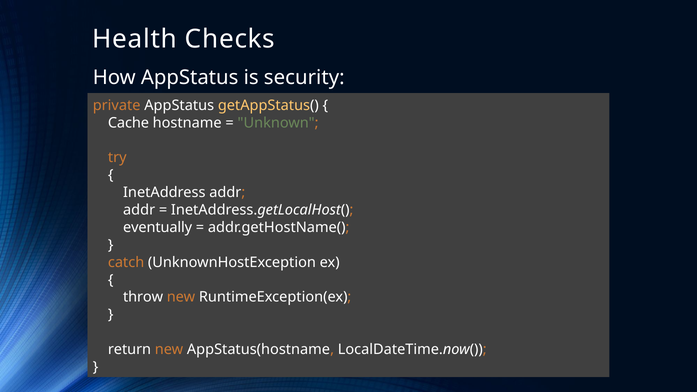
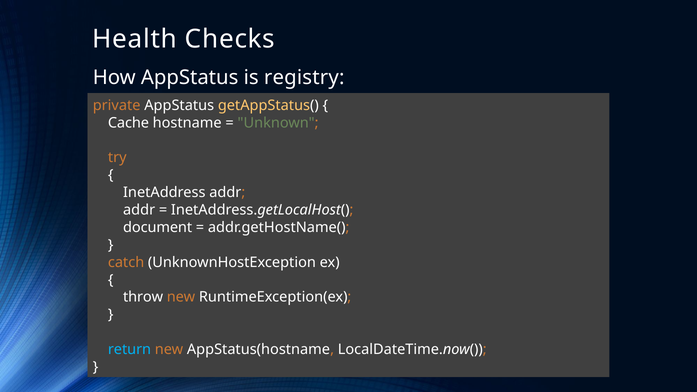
security: security -> registry (304, 78)
eventually: eventually -> document (158, 228)
return colour: white -> light blue (130, 350)
